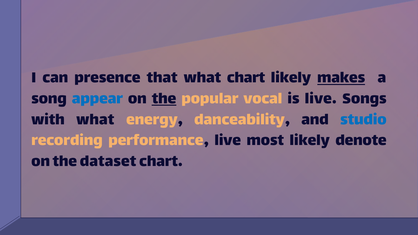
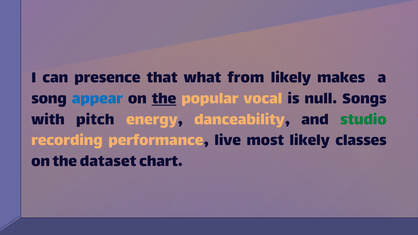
what chart: chart -> from (246, 77)
makes underline: present -> none (341, 77)
is live: live -> null (321, 98)
with what: what -> pitch (95, 119)
studio colour: blue -> green (363, 119)
denote: denote -> classes (361, 140)
